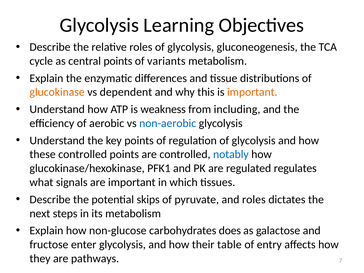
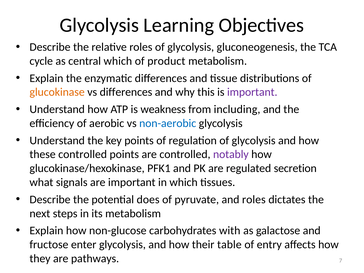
central points: points -> which (118, 61)
variants: variants -> product (166, 61)
vs dependent: dependent -> differences (126, 92)
important colour: orange -> purple (252, 92)
notably colour: blue -> purple (231, 154)
regulates: regulates -> secretion (295, 168)
skips: skips -> does (148, 199)
does: does -> with (230, 231)
